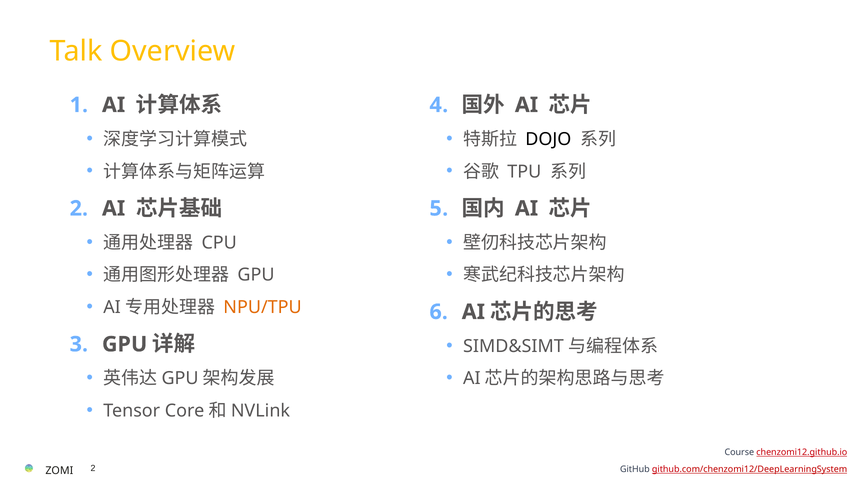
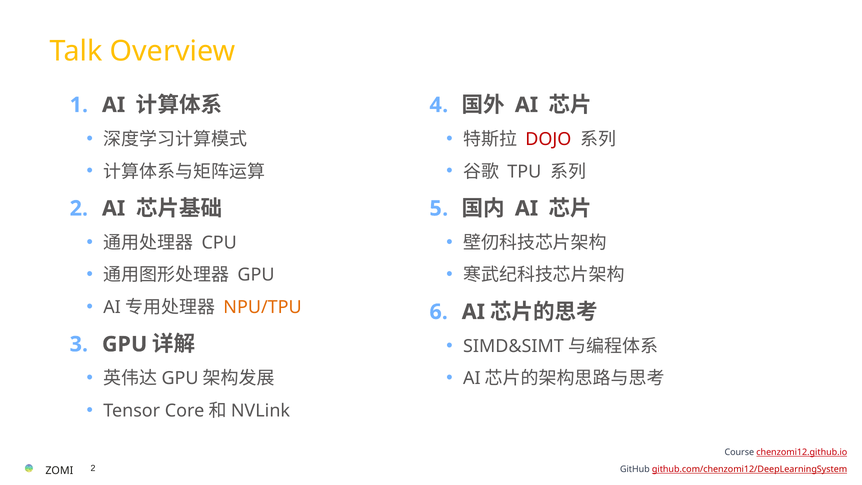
DOJO colour: black -> red (548, 139)
